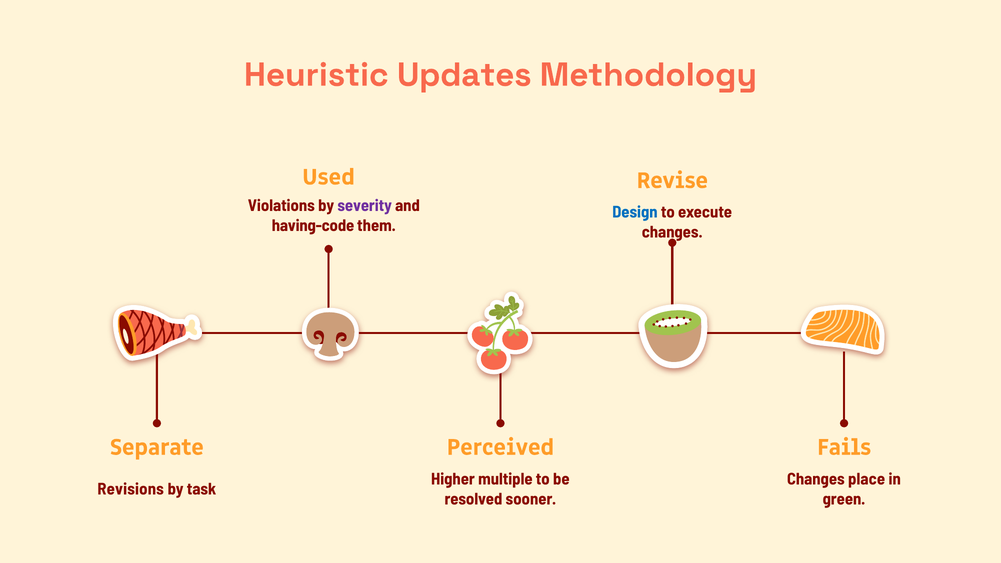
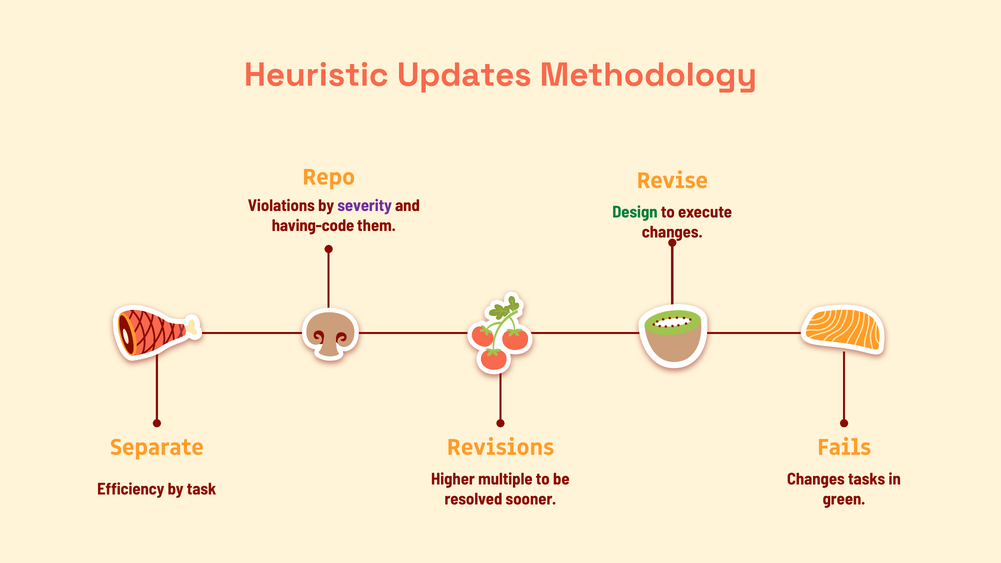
Used: Used -> Repo (329, 176)
Design colour: blue -> green (635, 212)
Perceived: Perceived -> Revisions (500, 447)
place: place -> tasks (867, 479)
Revisions: Revisions -> Efficiency (131, 489)
